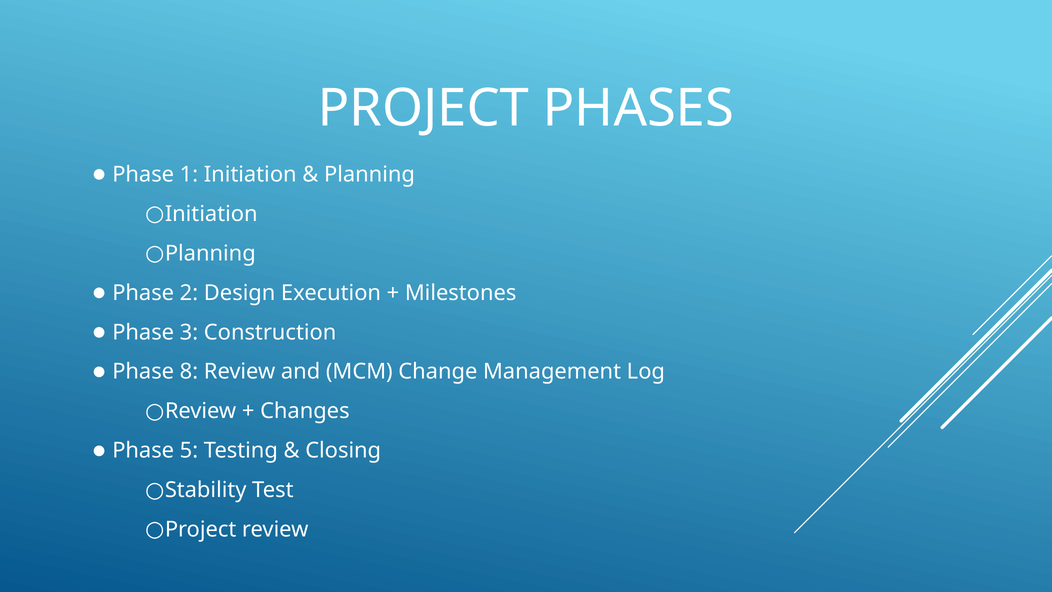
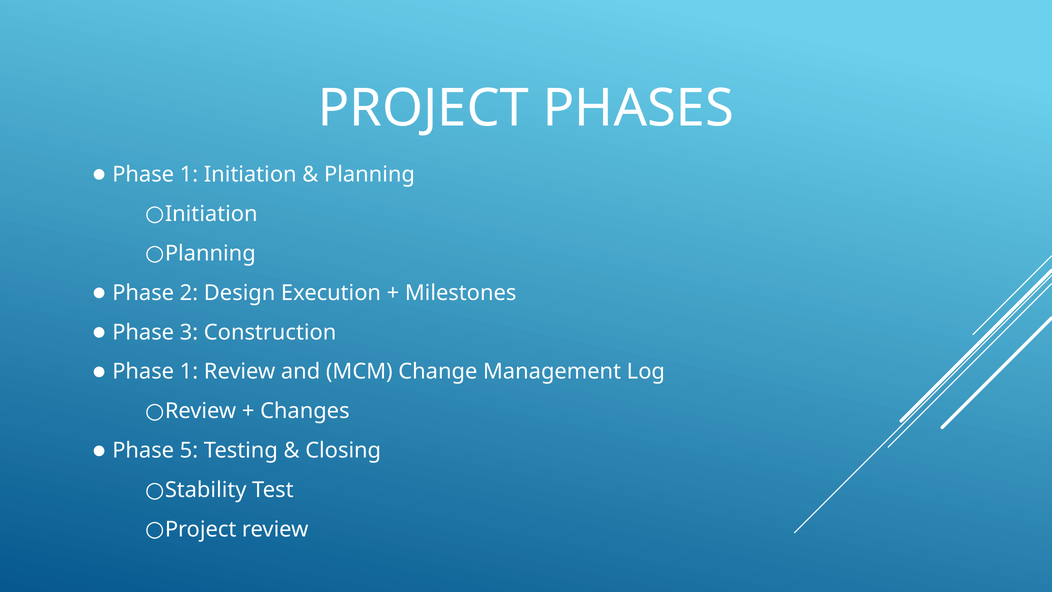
8: 8 -> 1 (189, 372)
